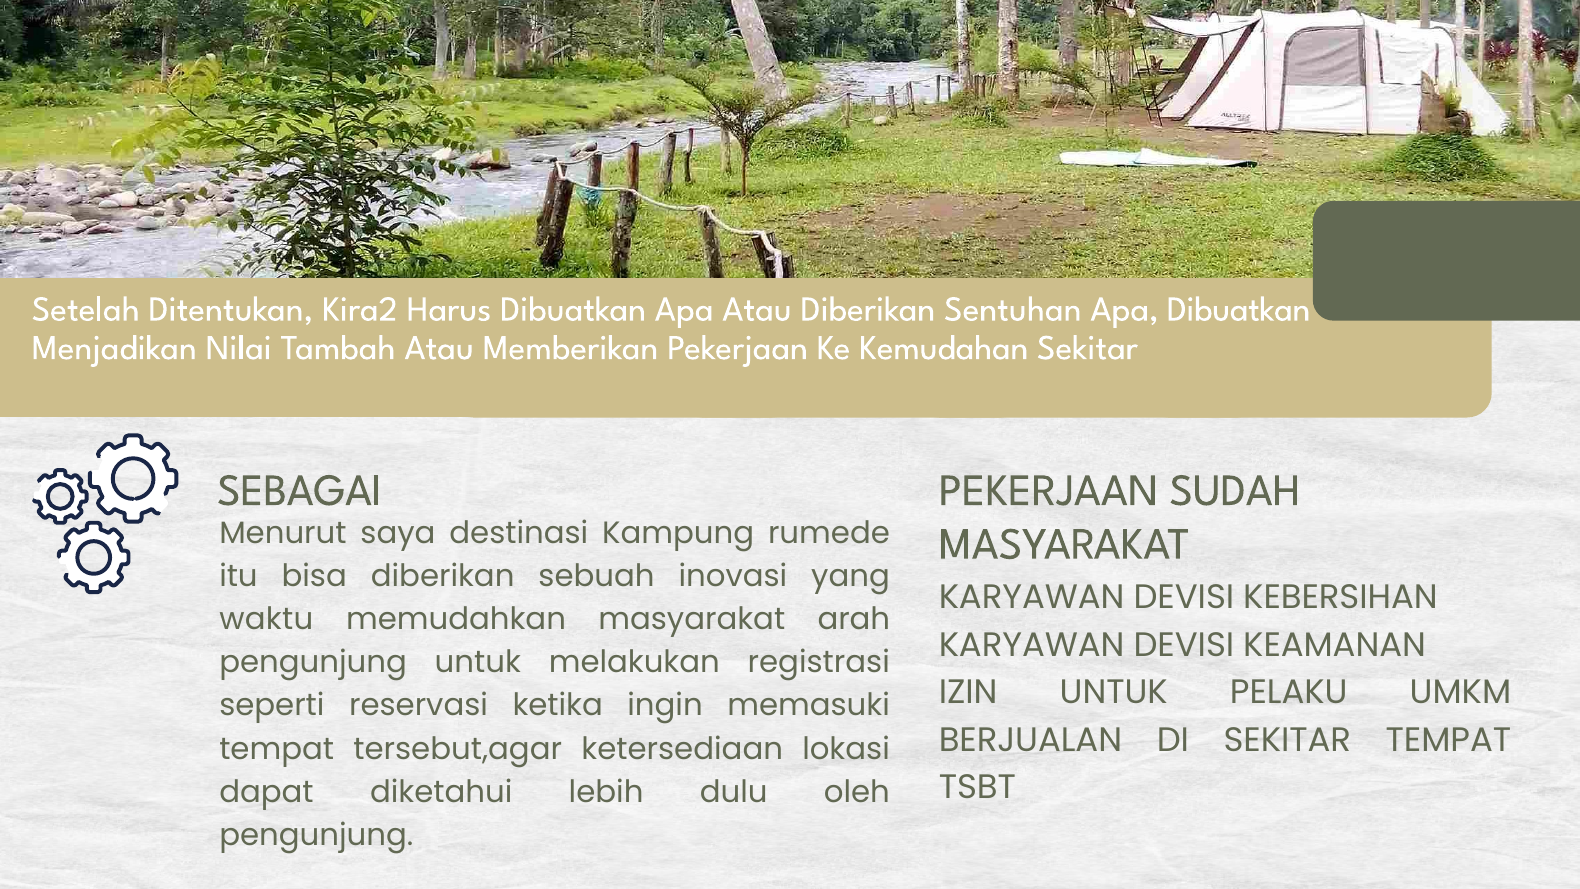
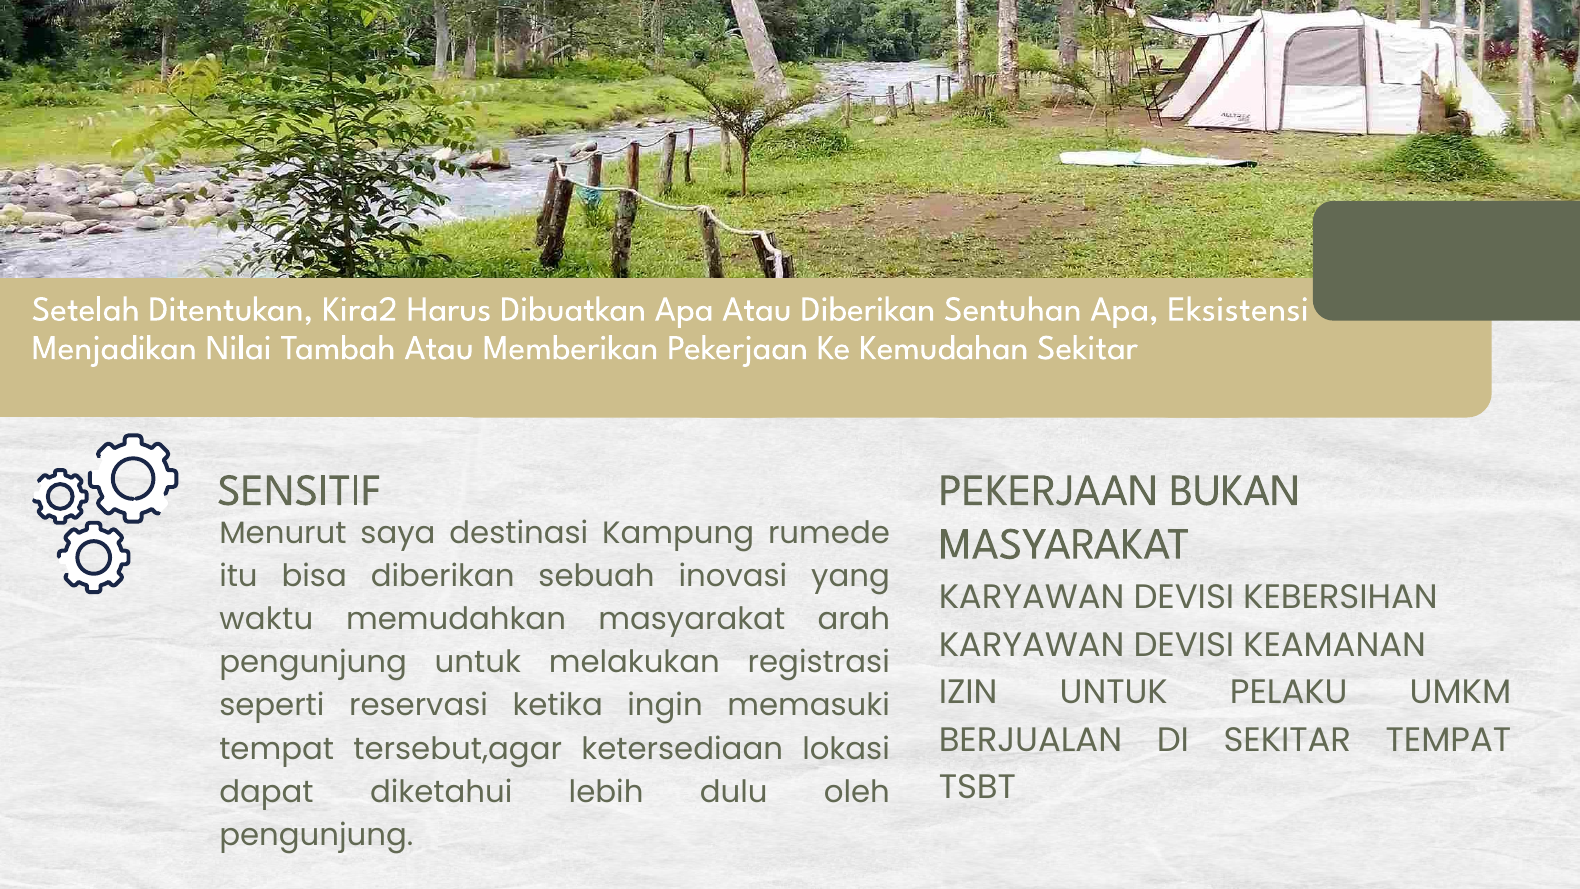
Apa Dibuatkan: Dibuatkan -> Eksistensi (1238, 309)
SEBAGAI: SEBAGAI -> SENSITIF (299, 490)
SUDAH: SUDAH -> BUKAN (1235, 490)
